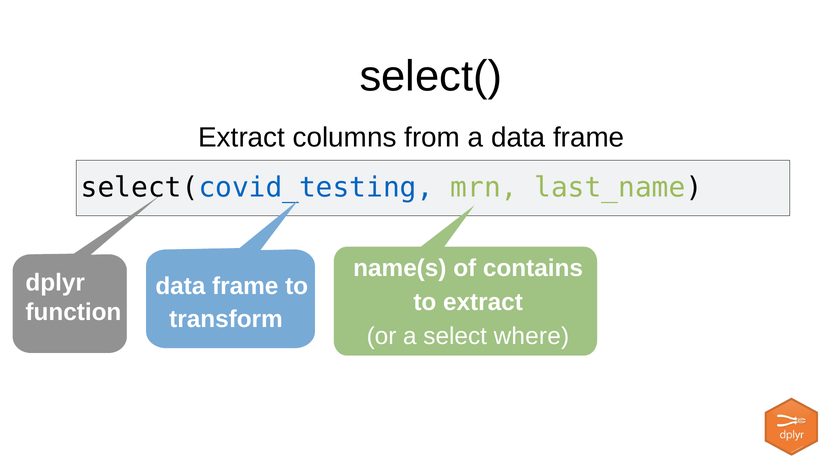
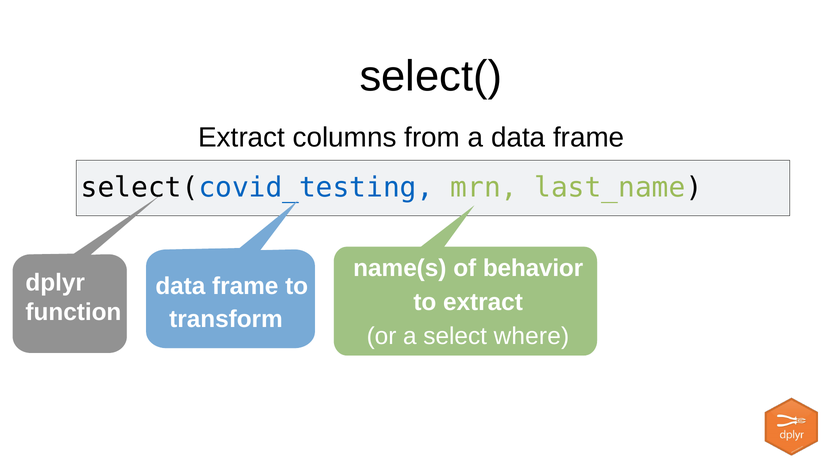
contains: contains -> behavior (533, 268)
